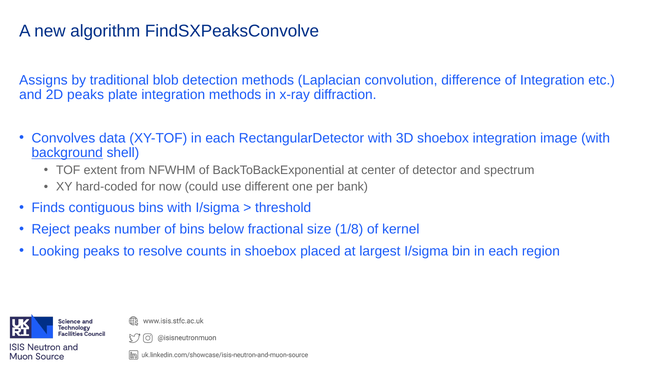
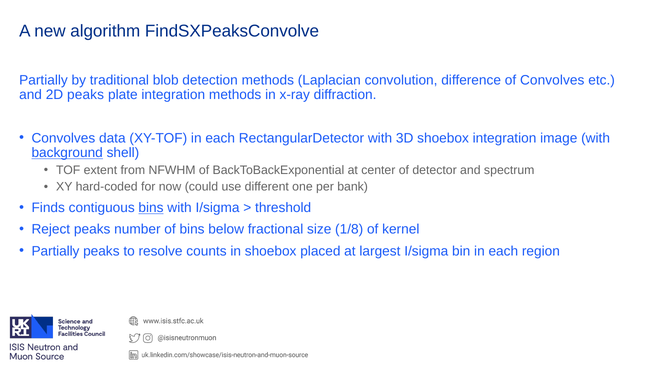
Assigns: Assigns -> Partially (44, 80)
of Integration: Integration -> Convolves (552, 80)
bins underline: none -> present (151, 207)
Looking: Looking -> Partially (55, 251)
